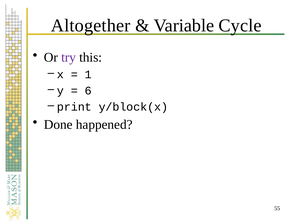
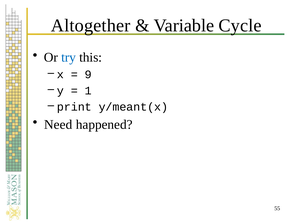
try colour: purple -> blue (69, 58)
1: 1 -> 9 (88, 75)
6: 6 -> 1 (88, 91)
y/block(x: y/block(x -> y/meant(x (133, 107)
Done: Done -> Need (58, 125)
